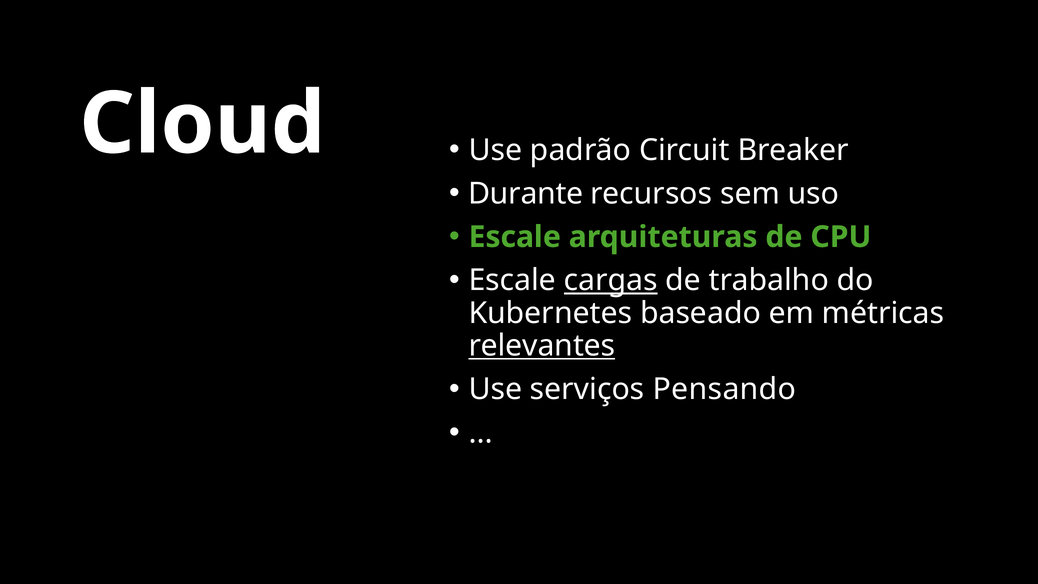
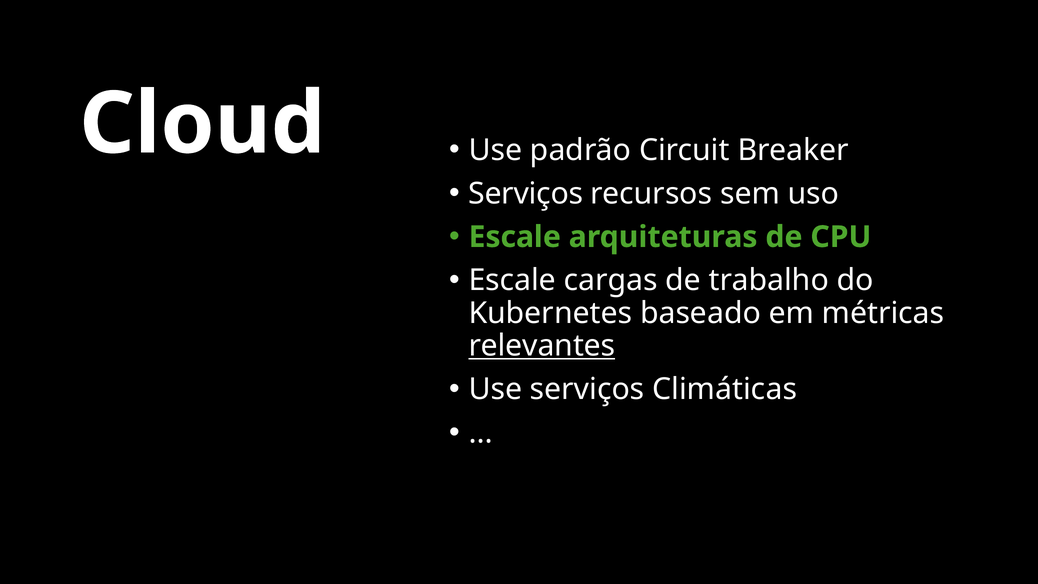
Durante: Durante -> Serviços (526, 193)
cargas underline: present -> none (611, 280)
Pensando: Pensando -> Climáticas (725, 389)
